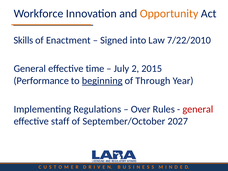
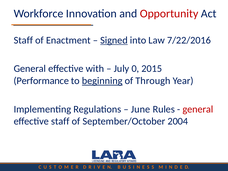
Opportunity colour: orange -> red (169, 14)
Skills: Skills -> Staff (23, 40)
Signed underline: none -> present (114, 40)
7/22/2010: 7/22/2010 -> 7/22/2016 (189, 40)
time: time -> with (95, 69)
2: 2 -> 0 (135, 69)
Over: Over -> June (141, 109)
2027: 2027 -> 2004 (178, 121)
